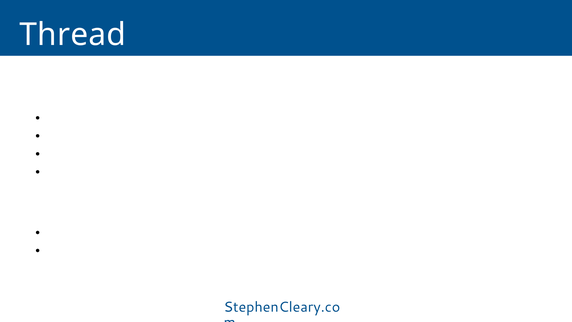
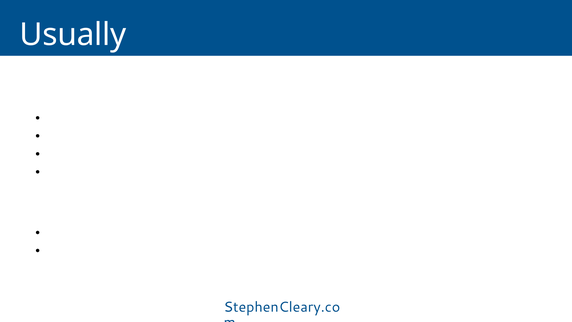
Thread: Thread -> Usually (73, 35)
